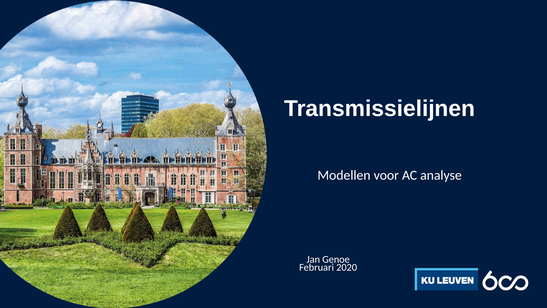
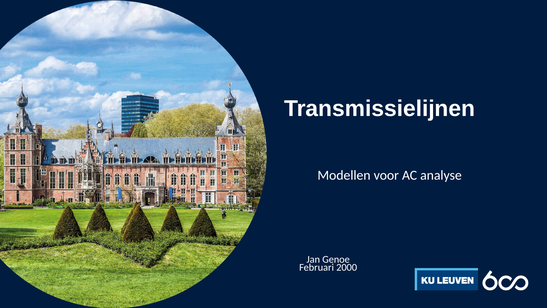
2020: 2020 -> 2000 (347, 267)
